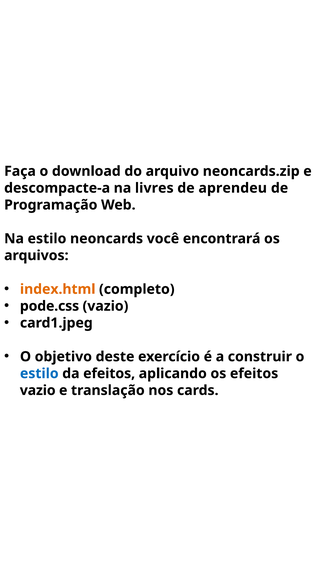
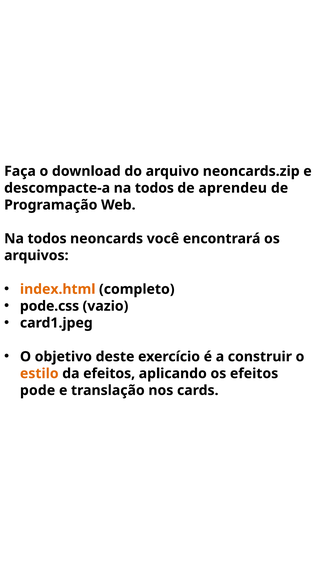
descompacte-a na livres: livres -> todos (154, 188)
estilo: estilo -> todos (47, 239)
estilo colour: blue -> orange (39, 373)
vazio: vazio -> pode (38, 390)
